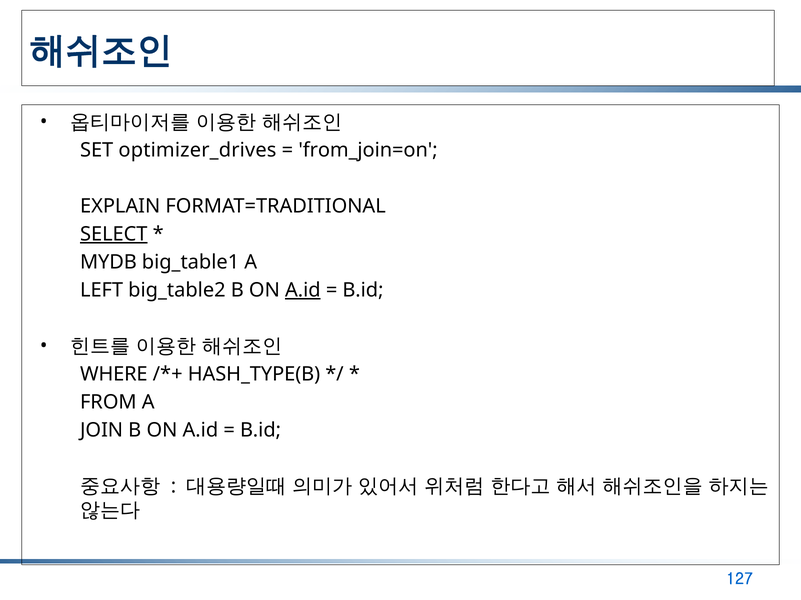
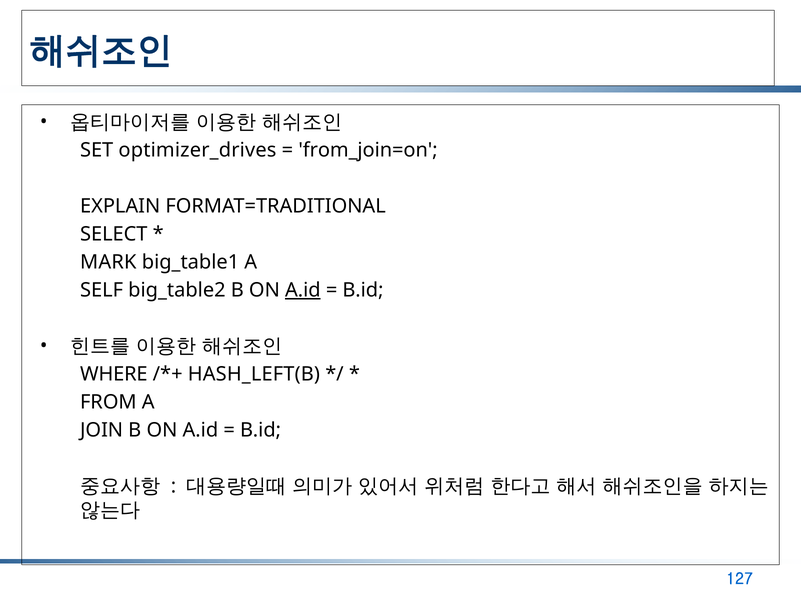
SELECT underline: present -> none (114, 234)
MYDB: MYDB -> MARK (108, 262)
LEFT: LEFT -> SELF (102, 290)
HASH_TYPE(B: HASH_TYPE(B -> HASH_LEFT(B (254, 375)
